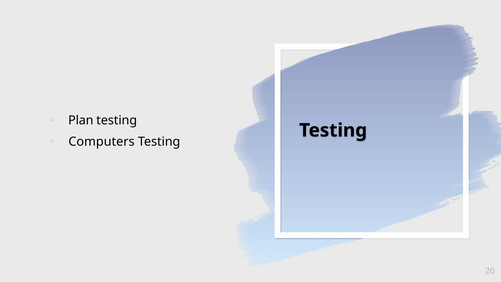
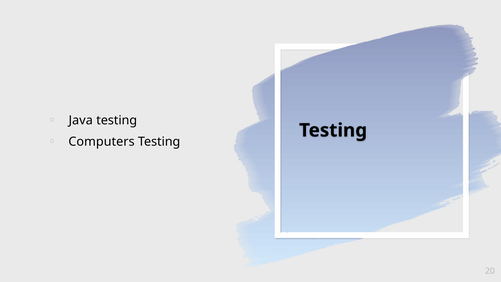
Plan: Plan -> Java (81, 120)
